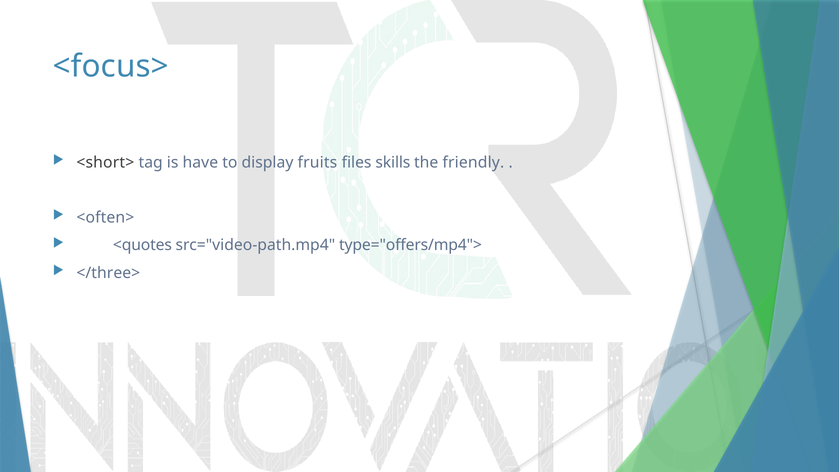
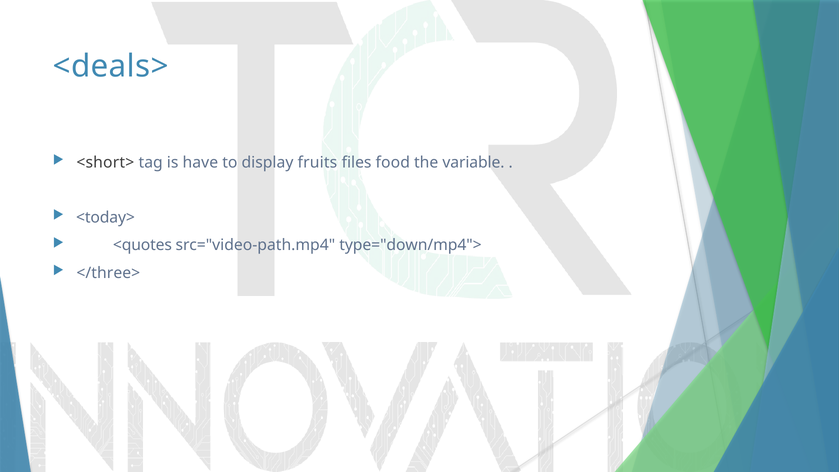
<focus>: <focus> -> <deals> (111, 66)
skills: skills -> food (393, 162)
friendly: friendly -> variable (473, 162)
<often>: <often> -> <today> (105, 218)
type="offers/mp4">: type="offers/mp4"> -> type="down/mp4"> (410, 245)
